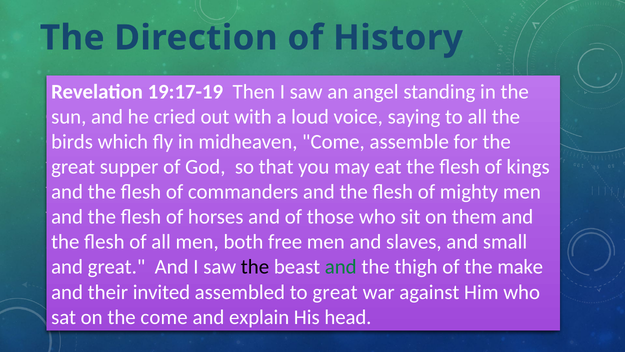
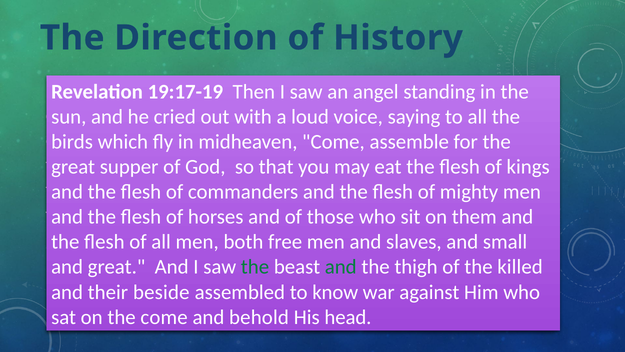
the colour: black -> green (255, 267)
make: make -> killed (520, 267)
invited: invited -> beside (161, 292)
to great: great -> know (335, 292)
explain: explain -> behold (259, 317)
